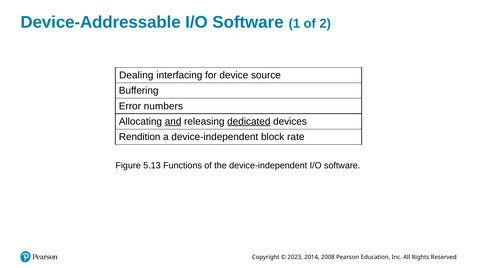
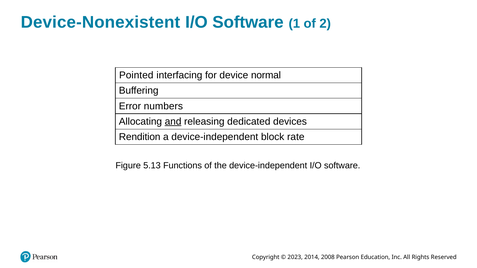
Device-Addressable: Device-Addressable -> Device-Nonexistent (100, 22)
Dealing: Dealing -> Pointed (136, 75)
source: source -> normal (266, 75)
dedicated underline: present -> none (249, 122)
